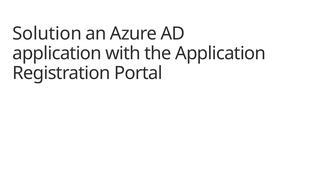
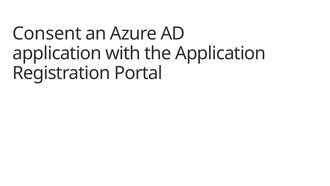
Solution: Solution -> Consent (47, 34)
